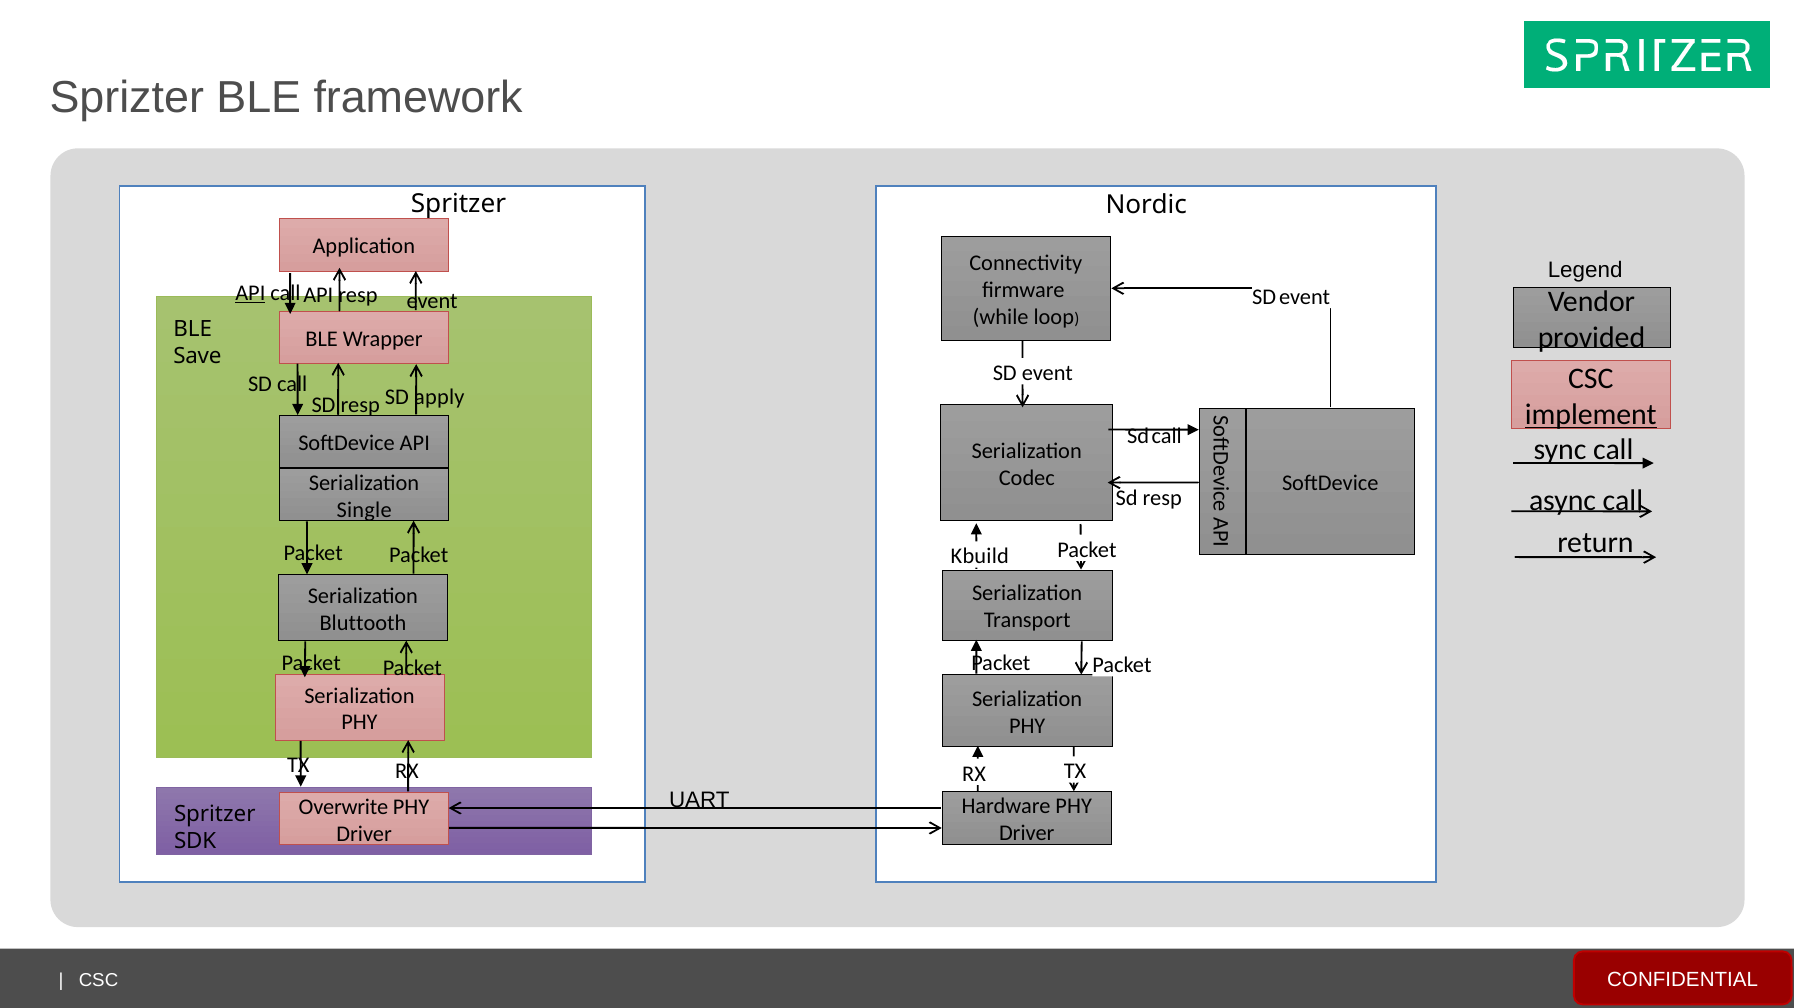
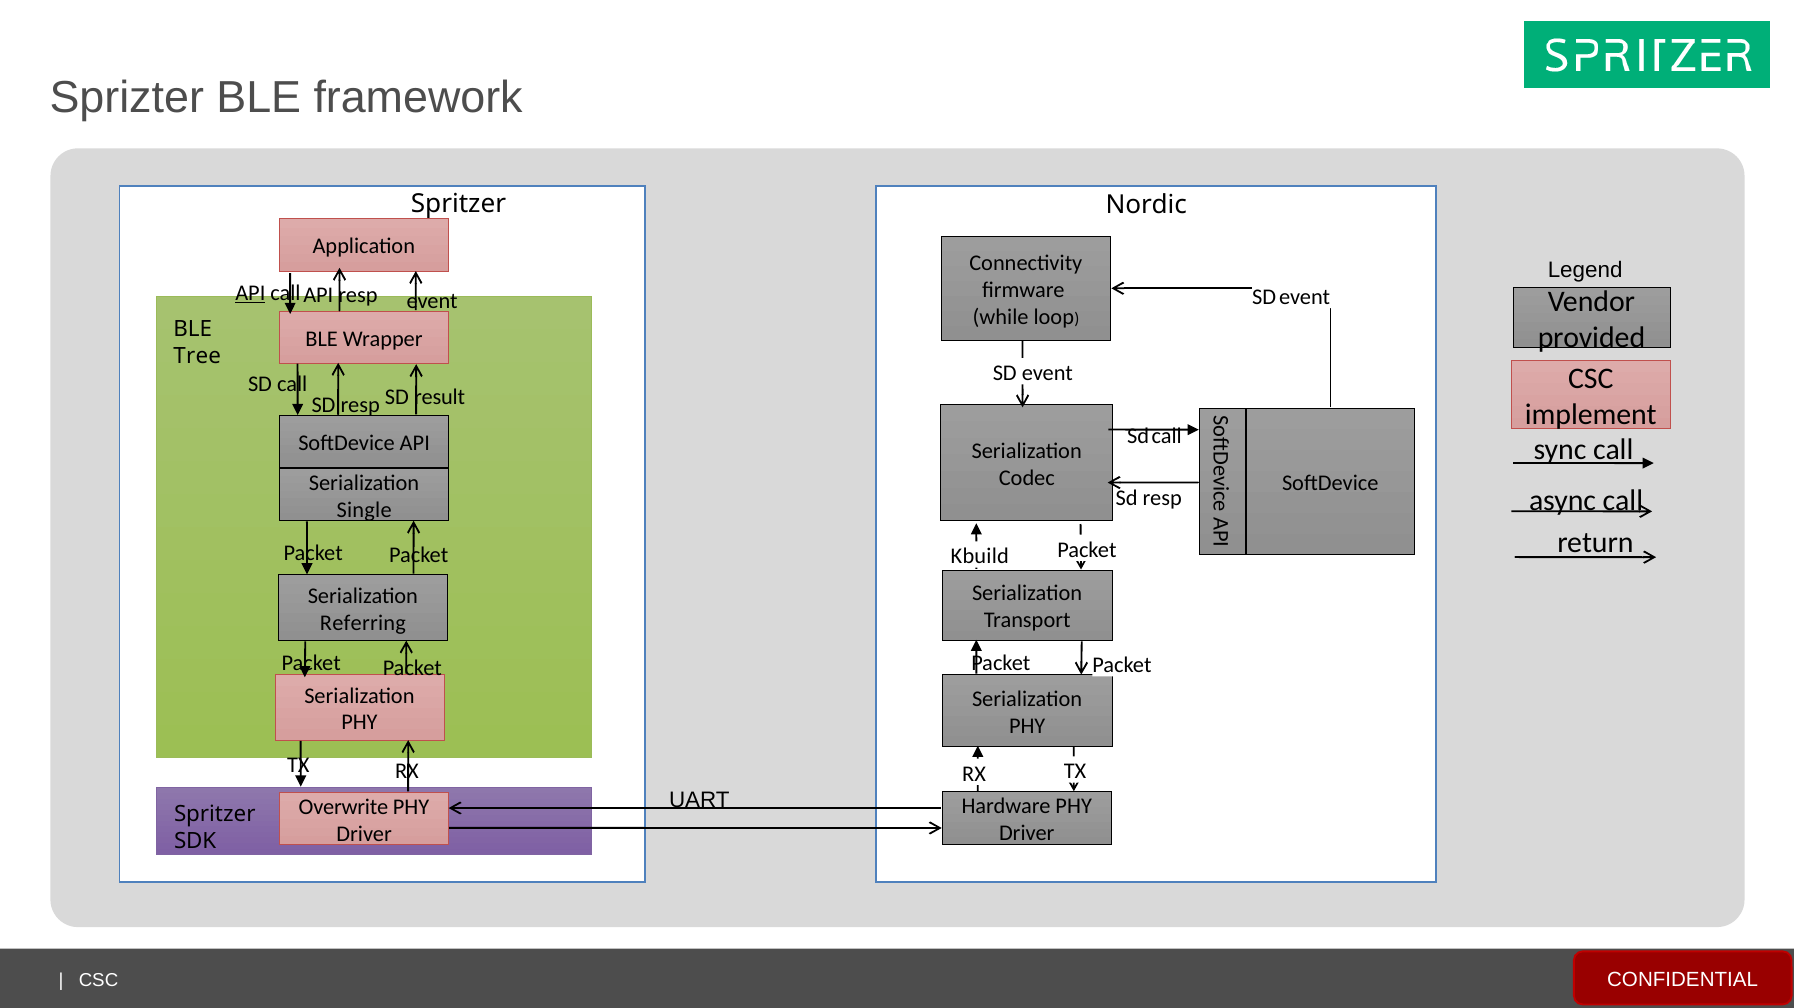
Save: Save -> Tree (197, 357)
apply: apply -> result (440, 397)
implement underline: present -> none (1591, 415)
Bluttooth: Bluttooth -> Referring (363, 623)
